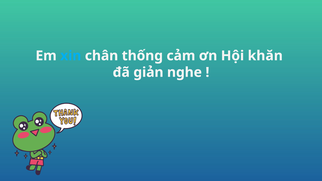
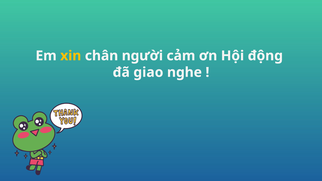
xin colour: light blue -> yellow (71, 56)
thống: thống -> người (142, 56)
khăn: khăn -> động (265, 56)
giản: giản -> giao (148, 72)
